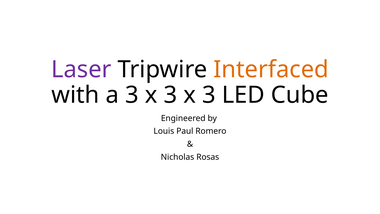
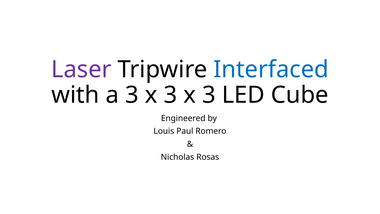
Interfaced colour: orange -> blue (271, 69)
